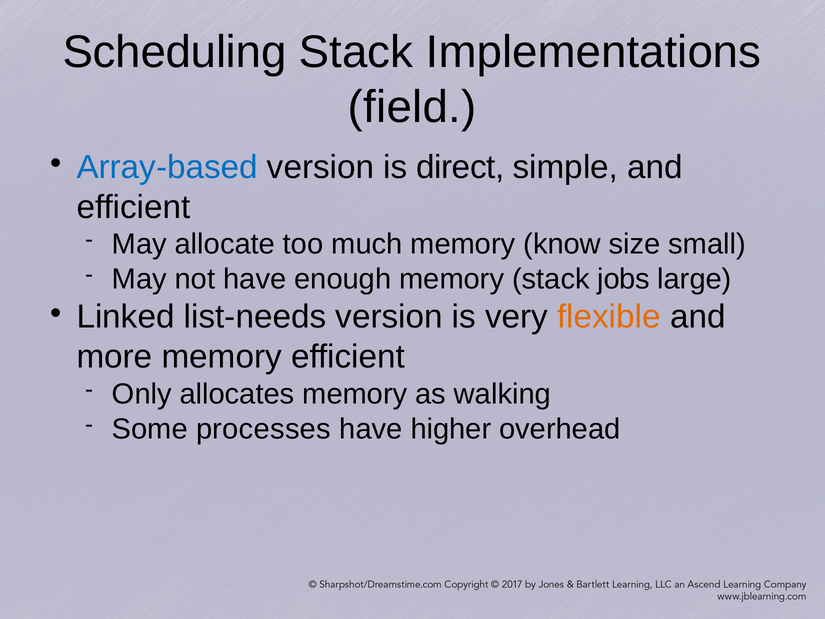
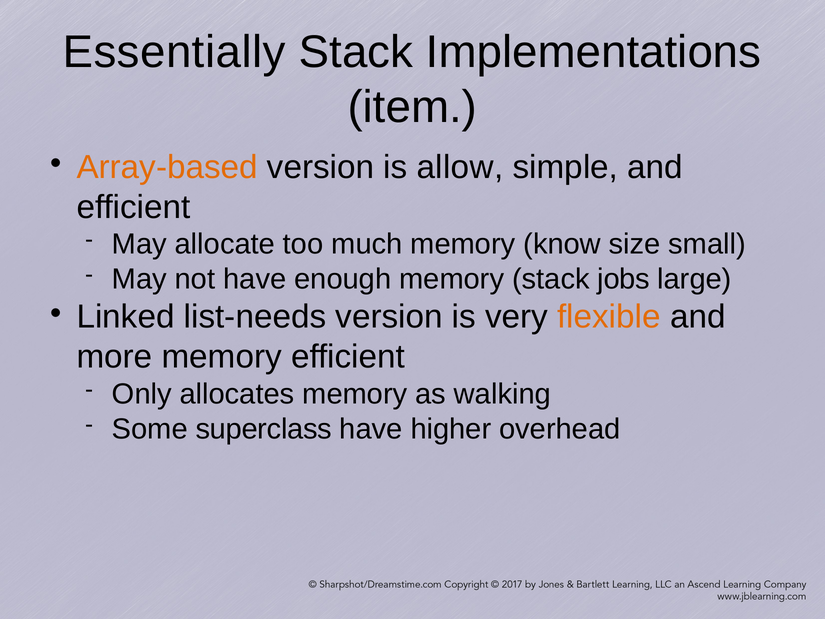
Scheduling: Scheduling -> Essentially (174, 52)
field: field -> item (412, 107)
Array-based colour: blue -> orange (167, 167)
direct: direct -> allow (460, 167)
processes: processes -> superclass (264, 429)
